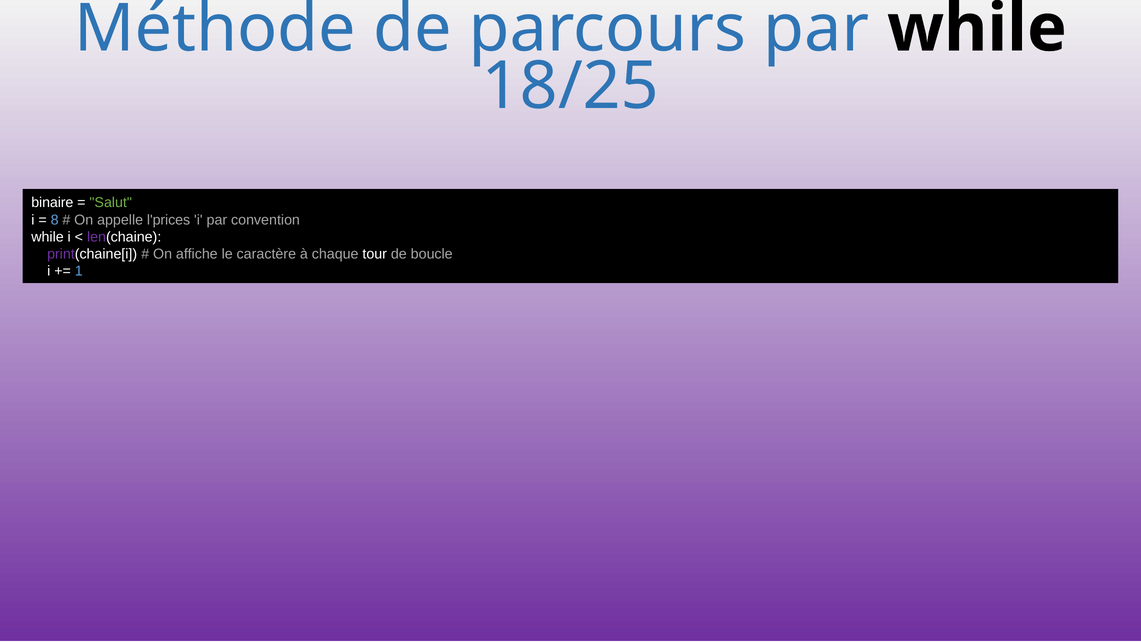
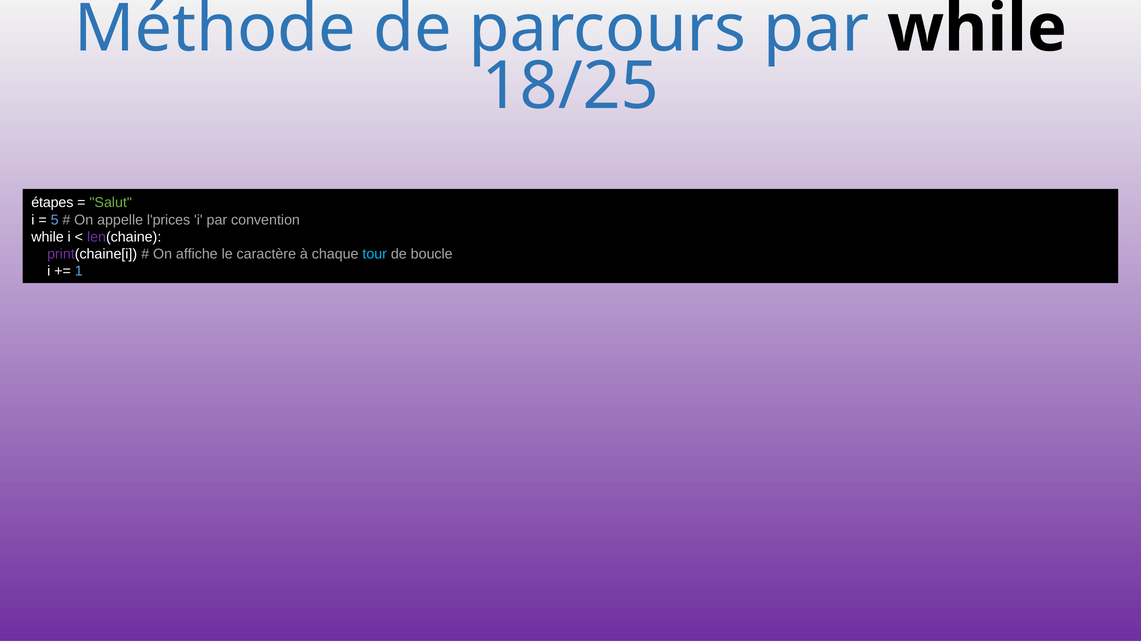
binaire: binaire -> étapes (52, 203)
8: 8 -> 5 (55, 220)
tour colour: white -> light blue (375, 254)
